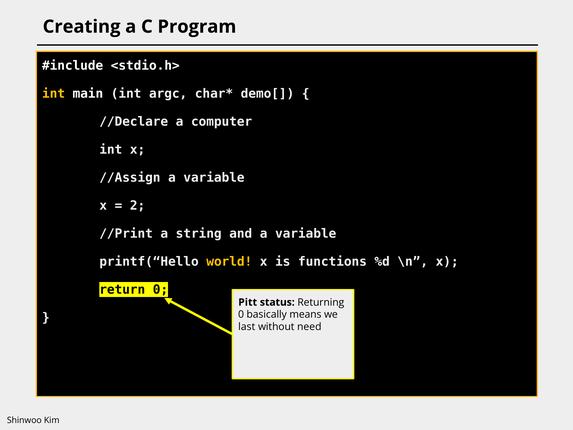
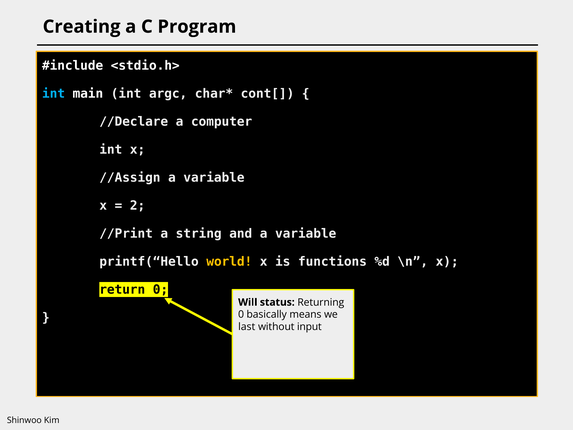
int colour: yellow -> light blue (54, 94)
demo[: demo[ -> cont[ (267, 94)
Pitt: Pitt -> Will (248, 302)
need: need -> input (309, 327)
